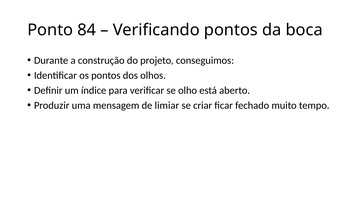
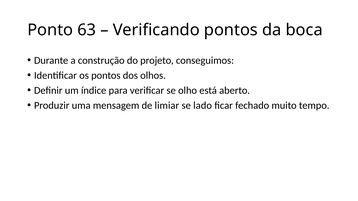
84: 84 -> 63 (87, 30)
criar: criar -> lado (203, 106)
